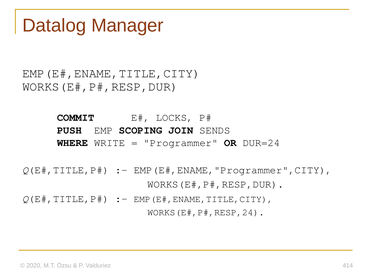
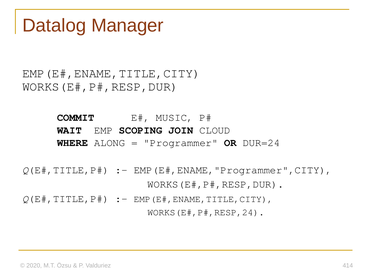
LOCKS: LOCKS -> MUSIC (175, 118)
PUSH: PUSH -> WAIT (69, 130)
SENDS: SENDS -> CLOUD (215, 130)
WRITE: WRITE -> ALONG (110, 143)
